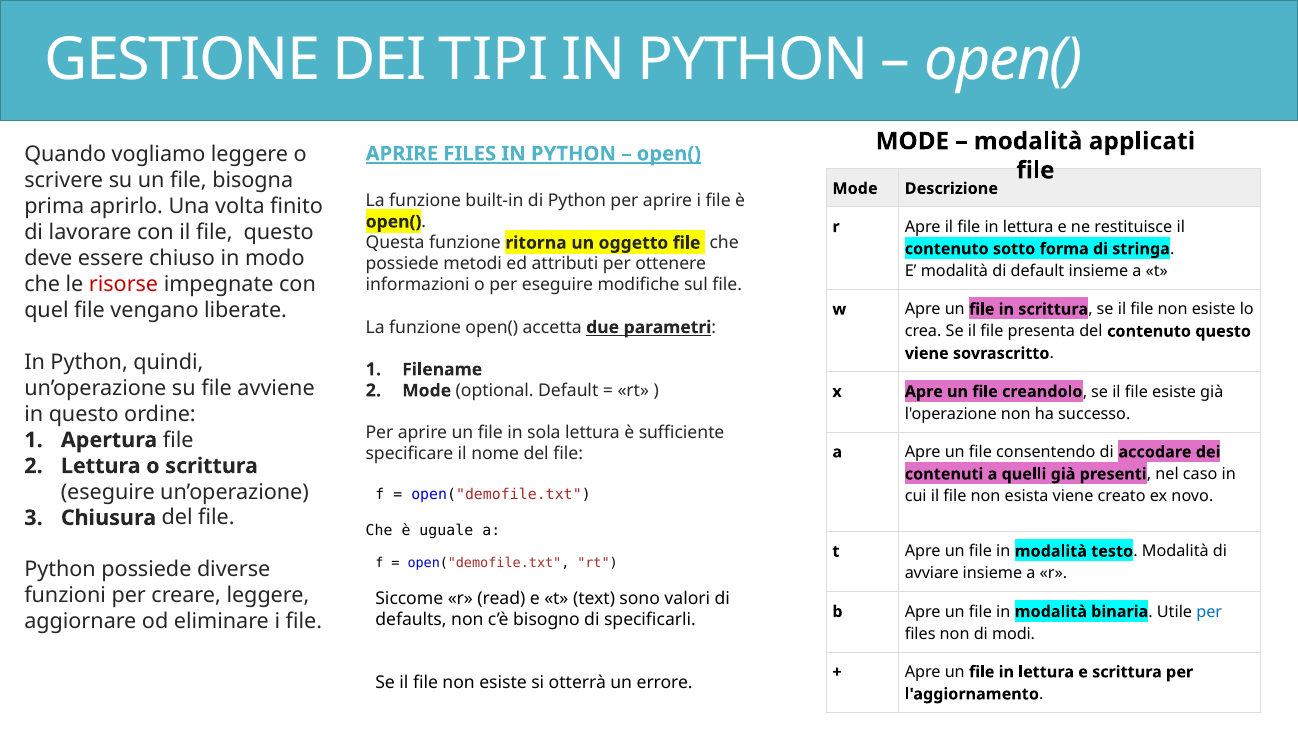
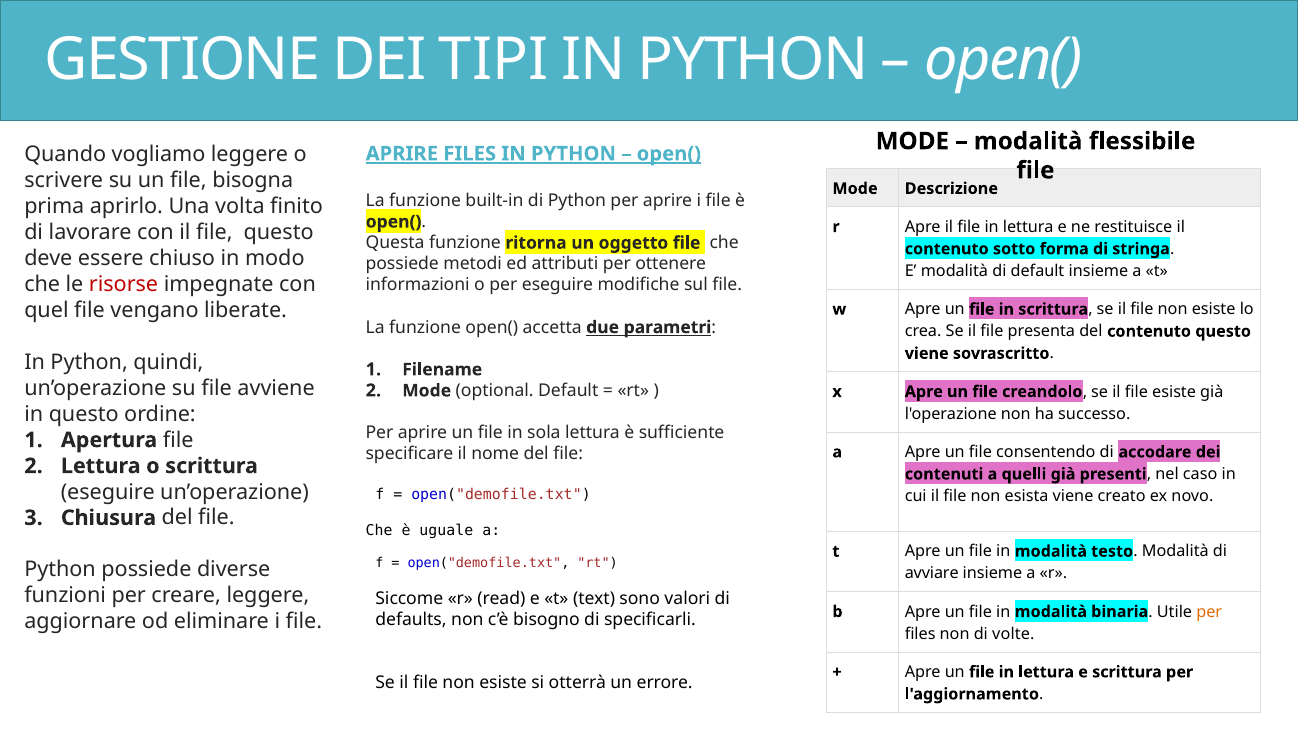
applicati: applicati -> flessibile (1142, 141)
per colour: blue -> orange (1209, 612)
modi: modi -> volte (1013, 634)
